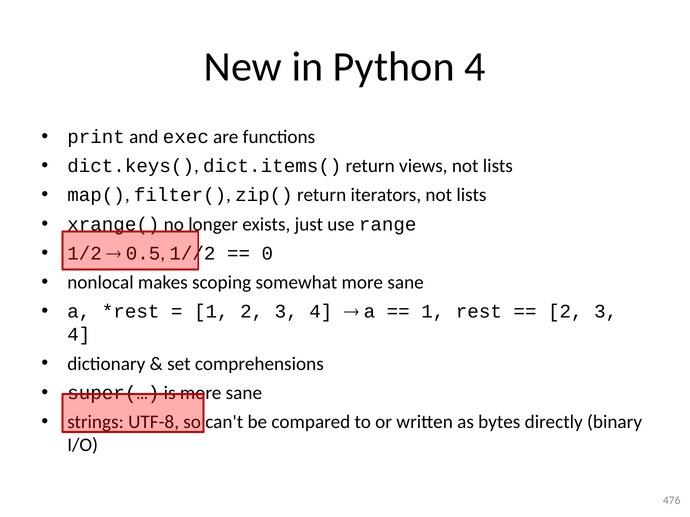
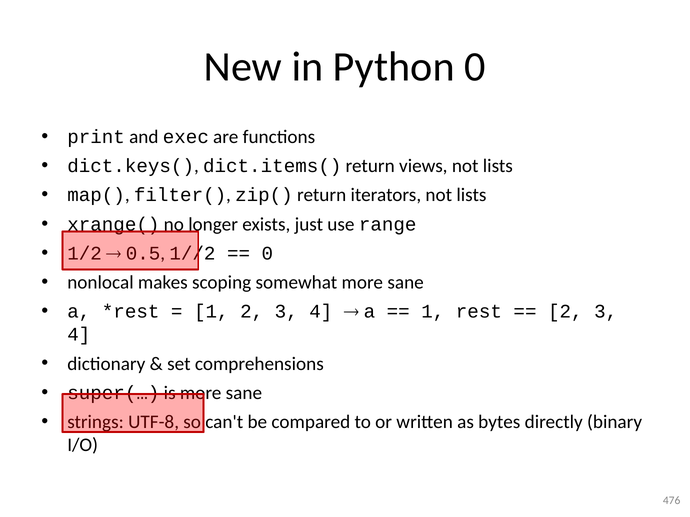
Python 4: 4 -> 0 (475, 67)
